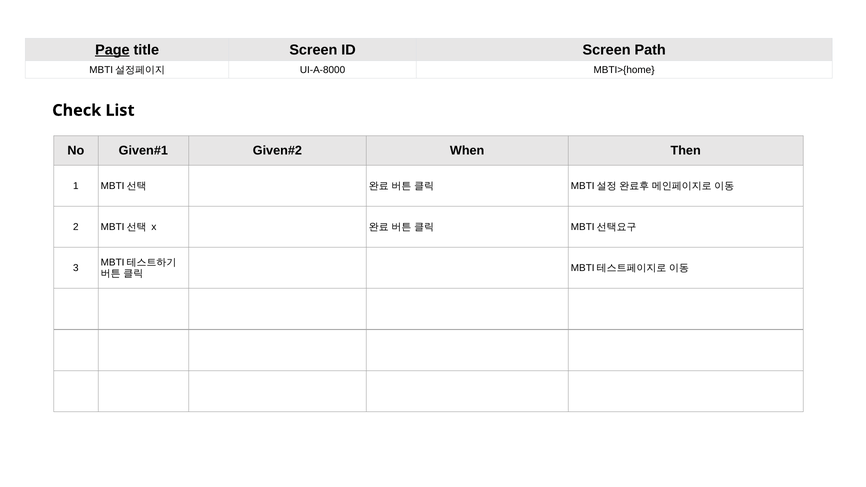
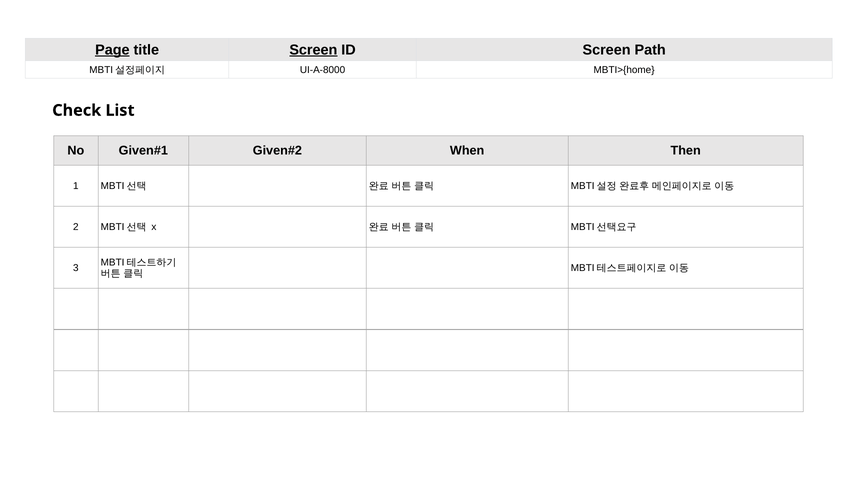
Screen underline: none -> present (313, 50)
